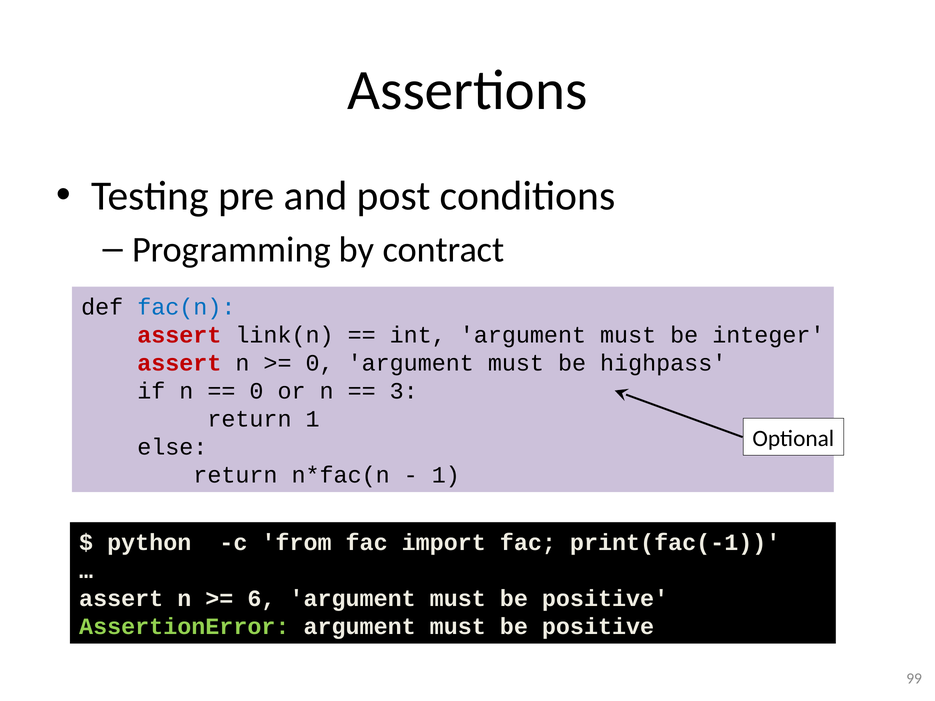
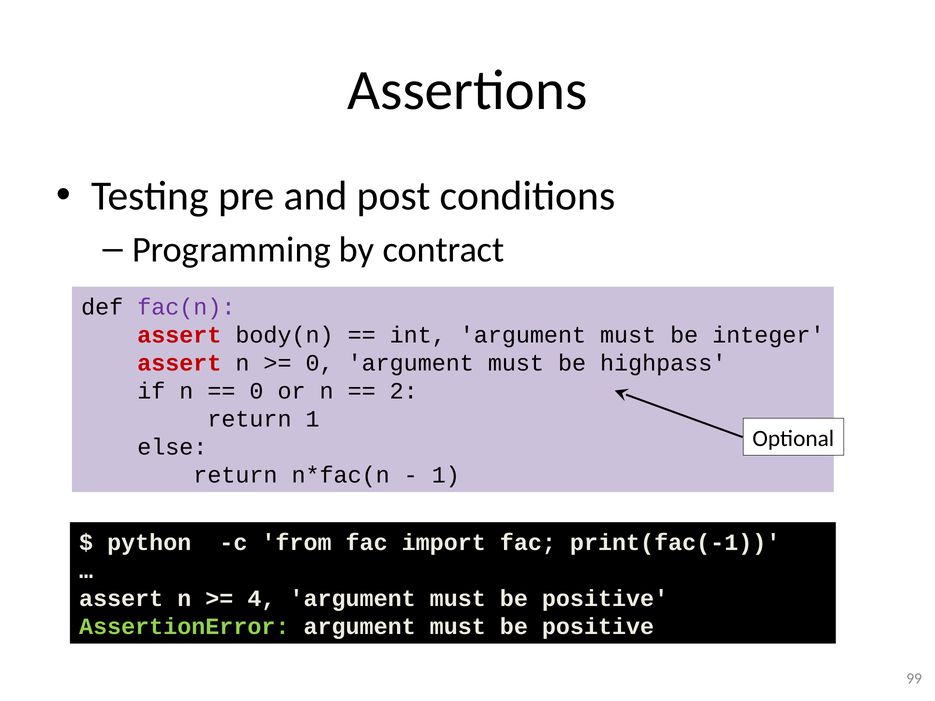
fac(n colour: blue -> purple (186, 307)
link(n: link(n -> body(n (285, 335)
3: 3 -> 2 (404, 391)
6: 6 -> 4 (261, 599)
